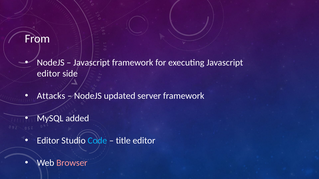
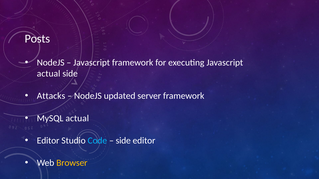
From: From -> Posts (37, 39)
editor: editor -> actual (49, 74)
MySQL added: added -> actual (77, 118)
title: title -> side (123, 141)
Browser colour: pink -> yellow (72, 163)
